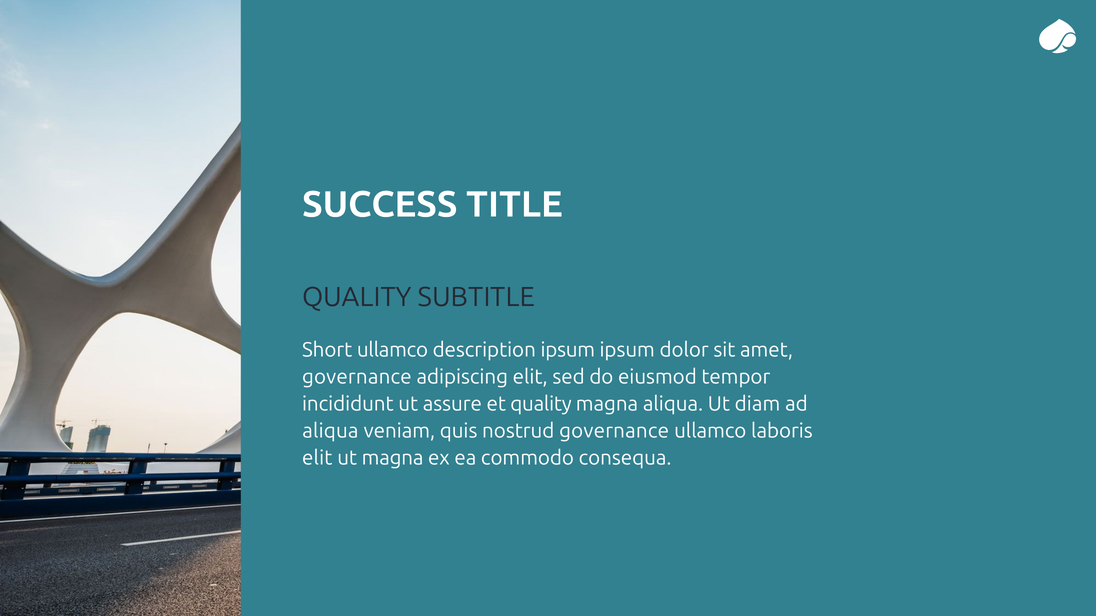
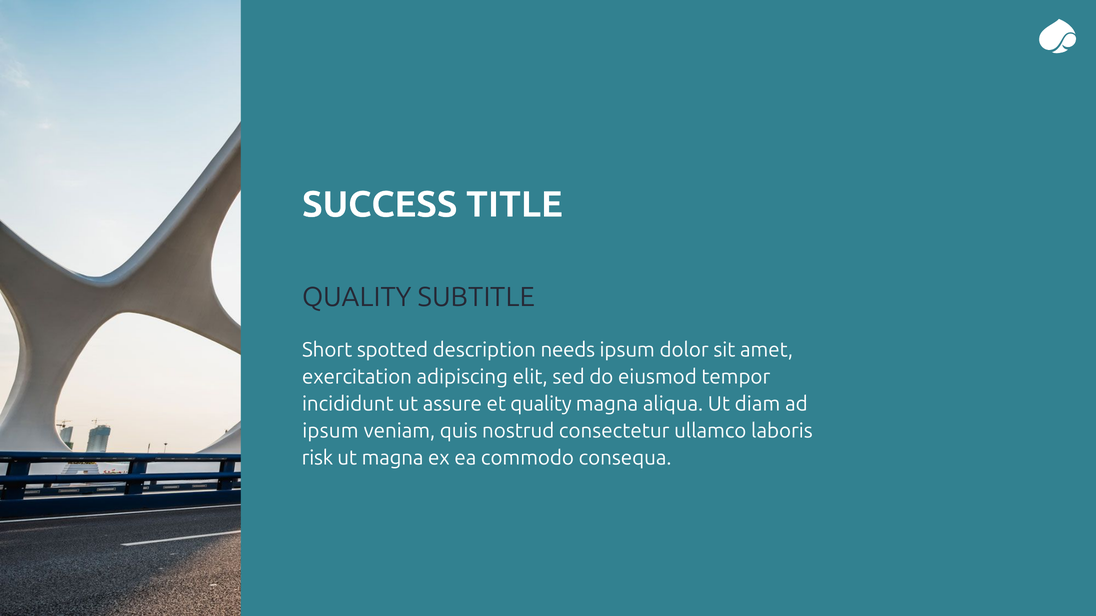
Short ullamco: ullamco -> spotted (393, 350)
description ipsum: ipsum -> needs (568, 350)
governance: governance -> exercitation (357, 377)
aliqua: aliqua -> ipsum (330, 431)
nostrud governance: governance -> consectetur (614, 431)
elit: elit -> risk (317, 458)
